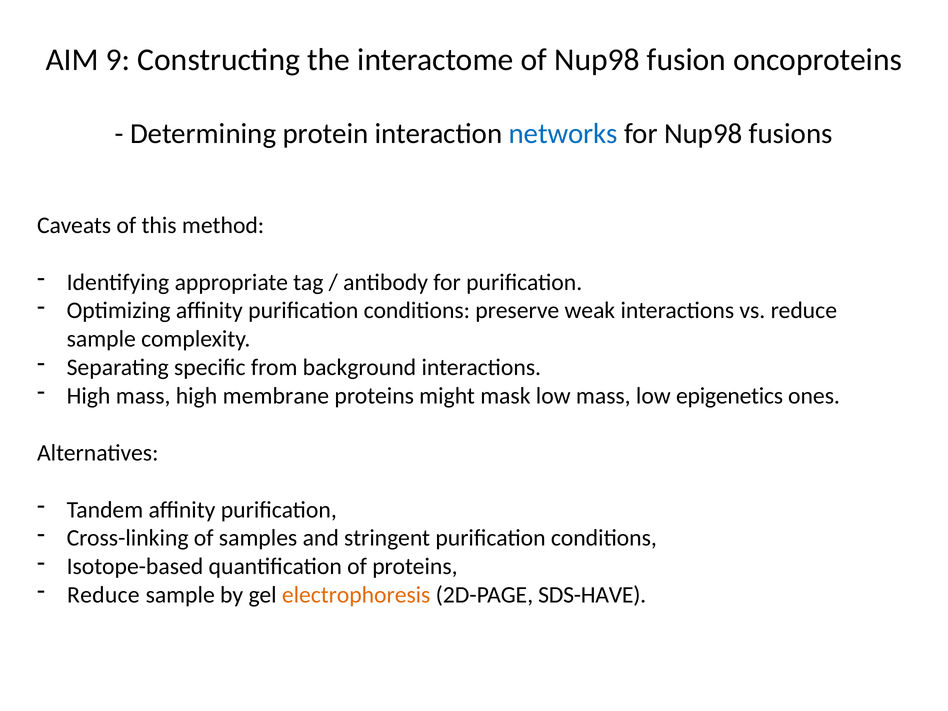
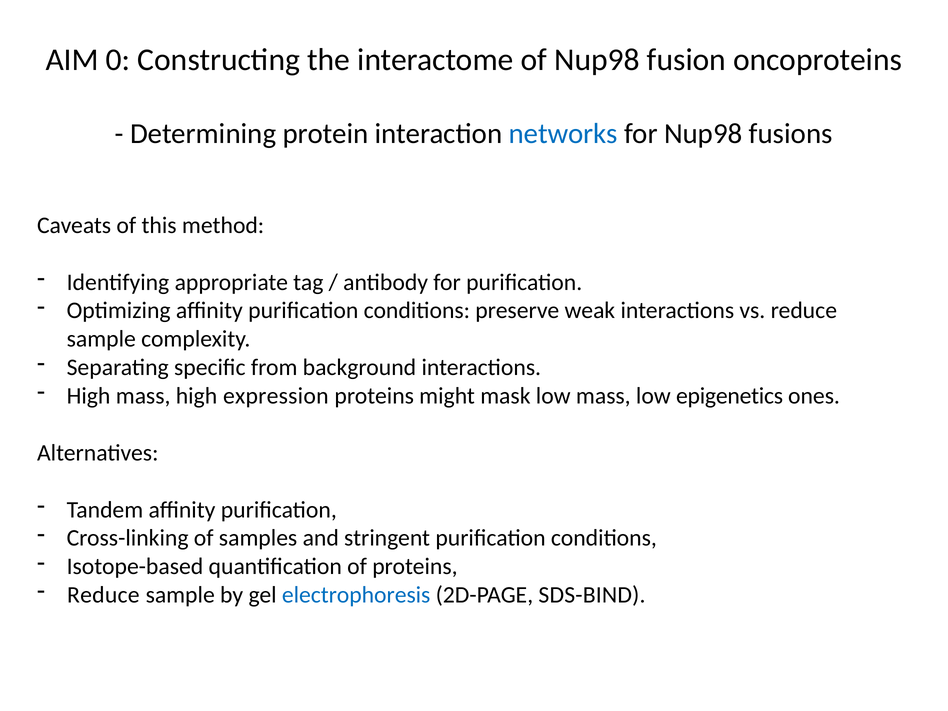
9: 9 -> 0 (118, 60)
membrane: membrane -> expression (276, 396)
electrophoresis colour: orange -> blue (356, 595)
SDS-HAVE: SDS-HAVE -> SDS-BIND (592, 595)
